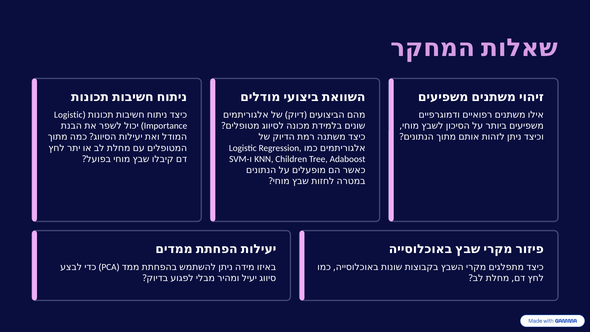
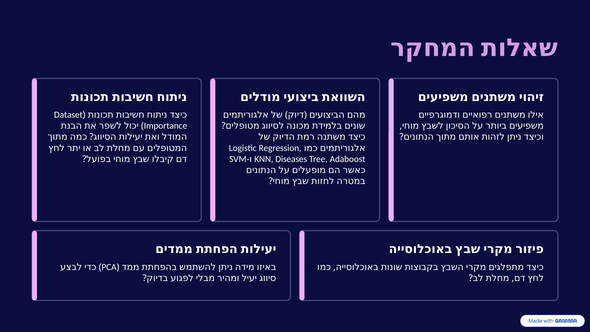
Logistic: Logistic -> Dataset (68, 115)
Children: Children -> Diseases (291, 159)
